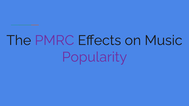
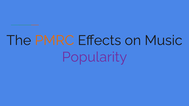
PMRC colour: purple -> orange (54, 41)
